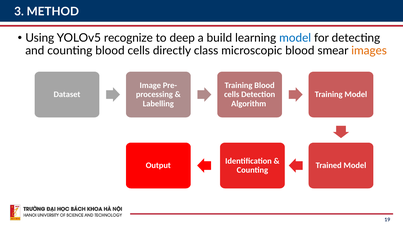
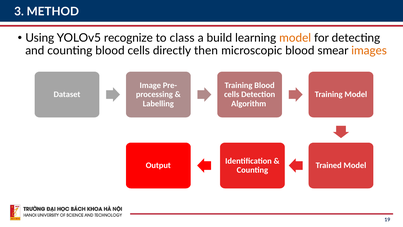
deep: deep -> class (182, 38)
model colour: blue -> orange (295, 38)
class: class -> then (206, 51)
